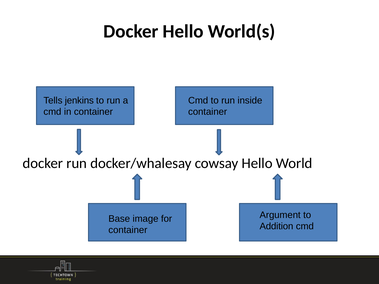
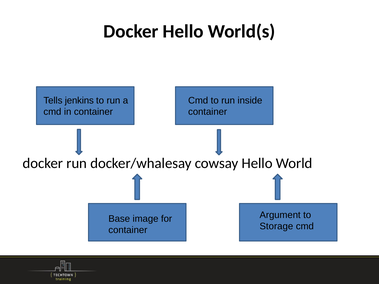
Addition: Addition -> Storage (276, 227)
